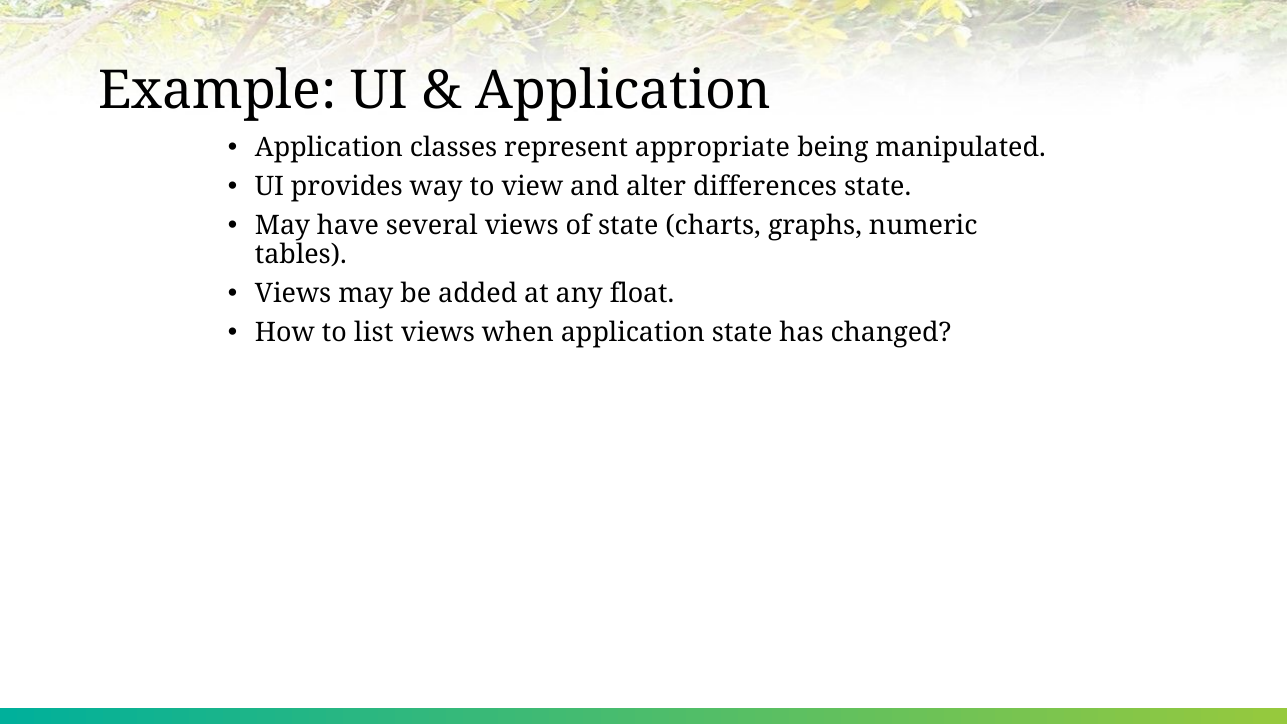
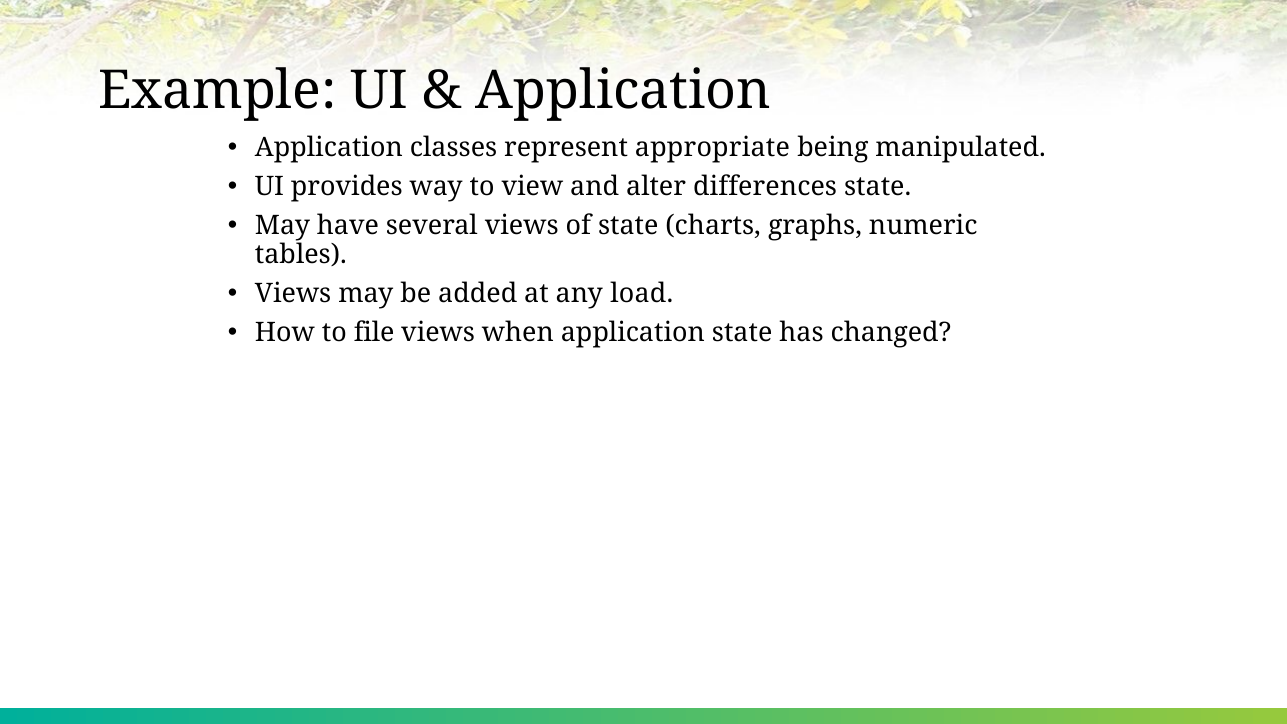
float: float -> load (642, 294)
list: list -> file (374, 333)
